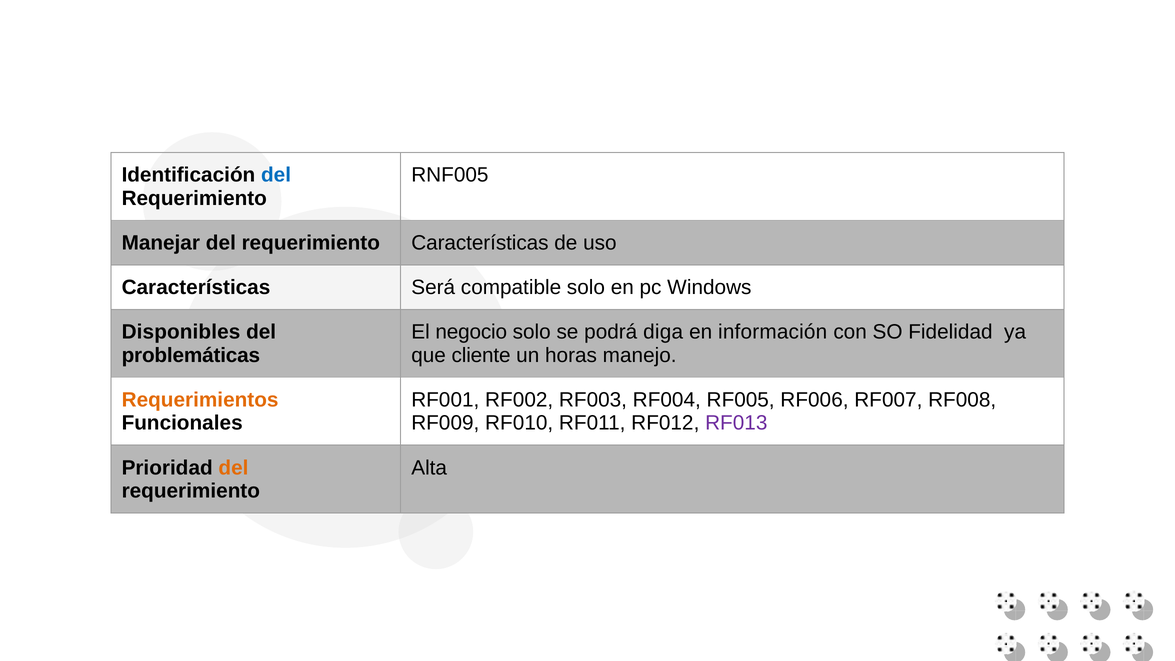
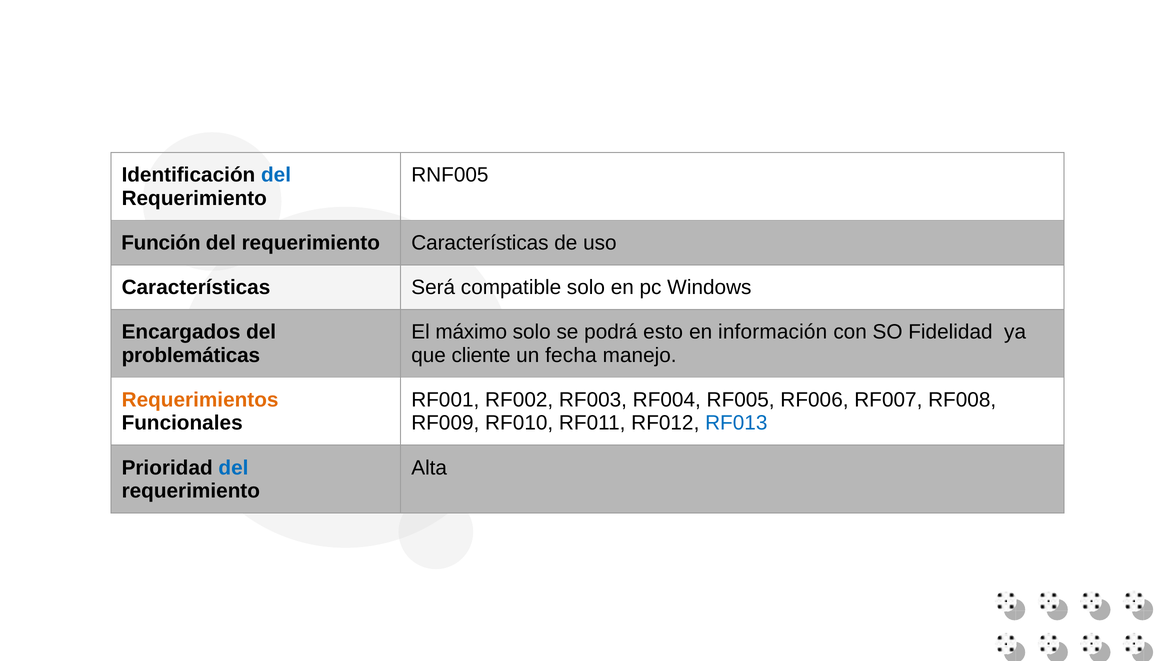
Manejar: Manejar -> Función (161, 243)
Disponibles: Disponibles -> Encargados (181, 332)
negocio: negocio -> máximo (471, 332)
diga: diga -> esto (663, 332)
horas: horas -> fecha (571, 355)
RF013 colour: purple -> blue (736, 423)
del colour: orange -> blue (233, 468)
